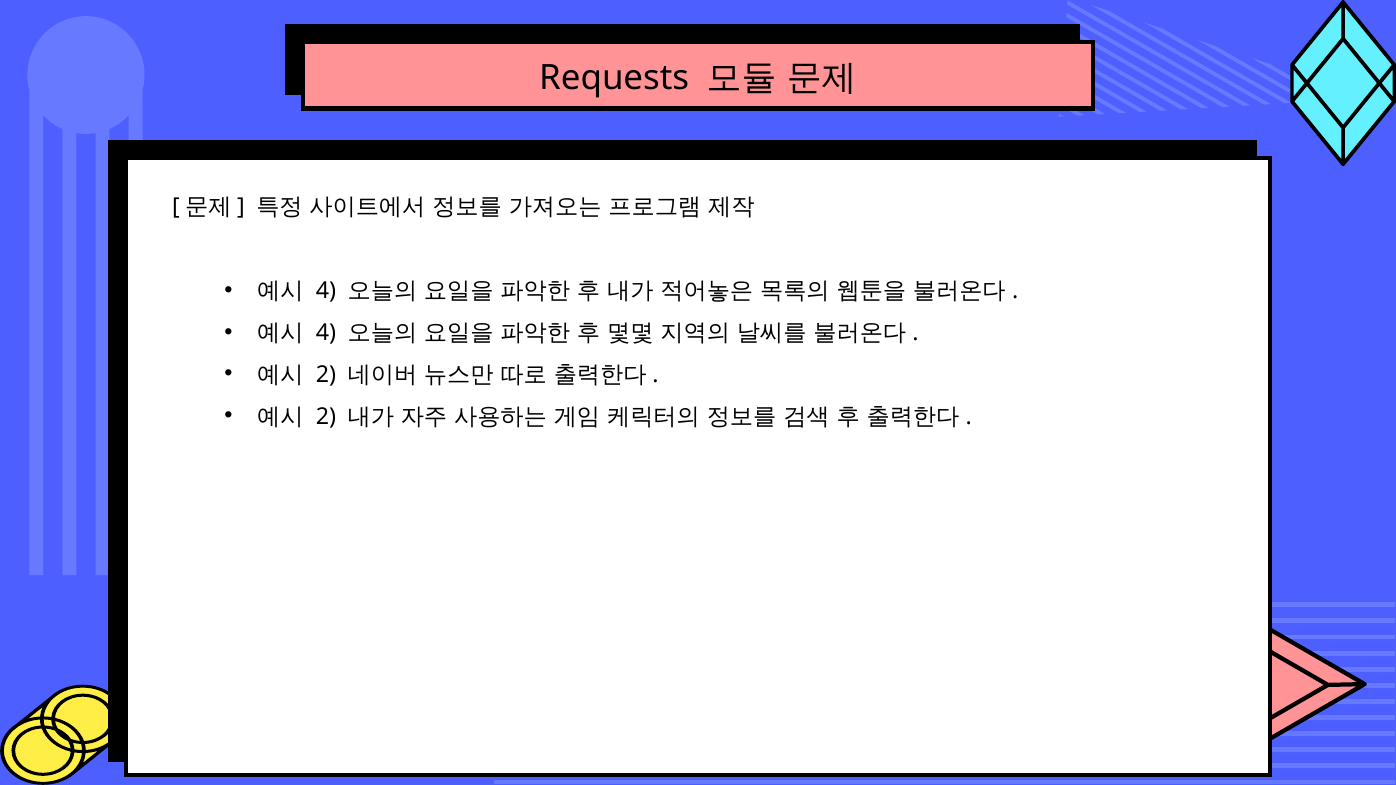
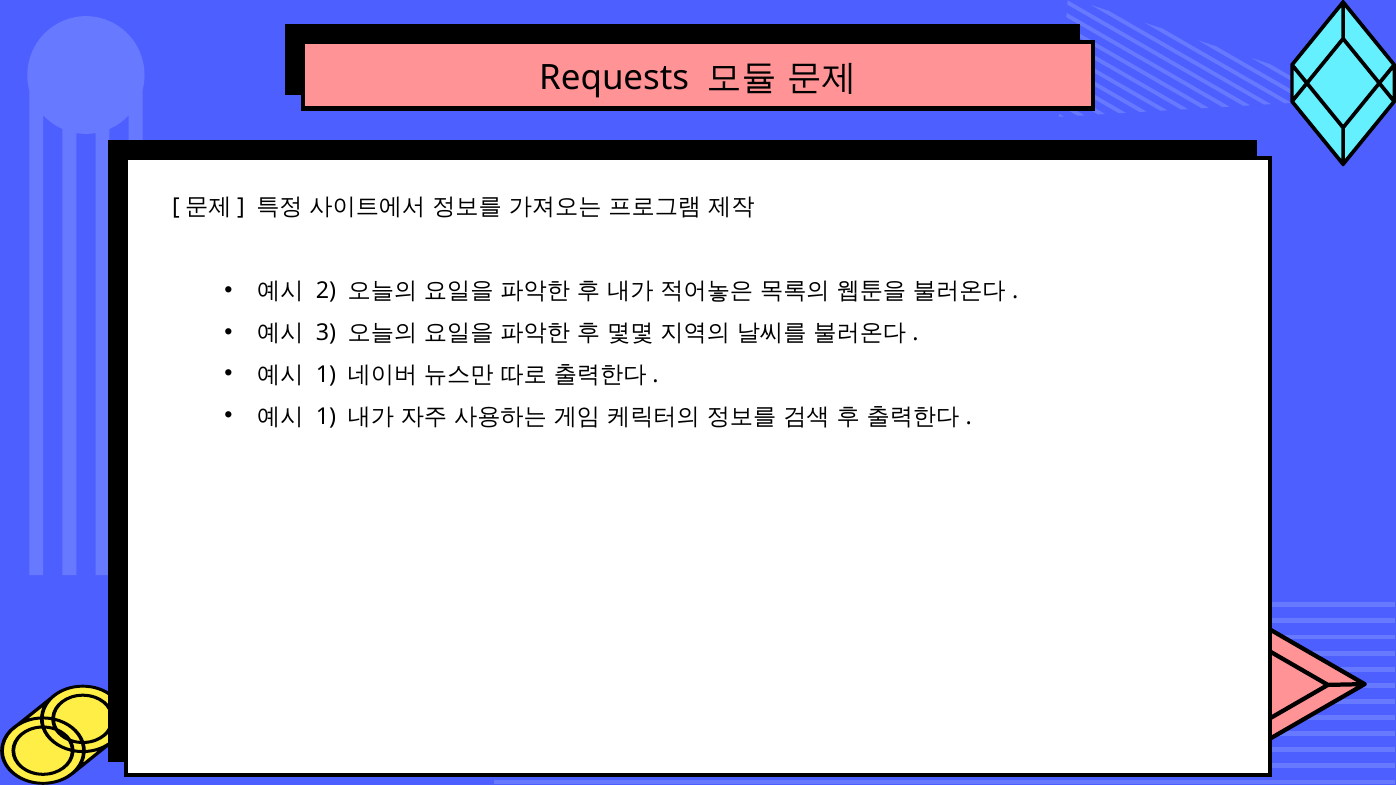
4: 4 -> 2 (326, 291)
4: 4 -> 3 (326, 333)
2: 2 -> 1 (326, 375)
2: 2 -> 1 (326, 417)
